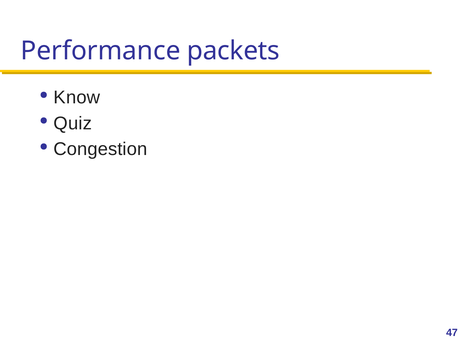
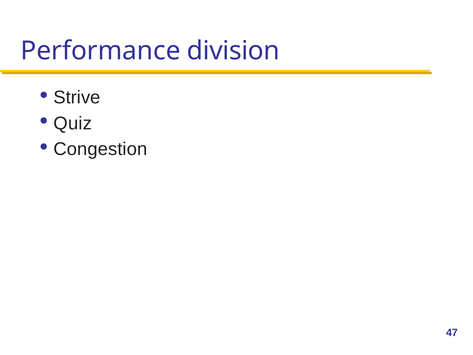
packets: packets -> division (233, 51)
Know: Know -> Strive (77, 97)
